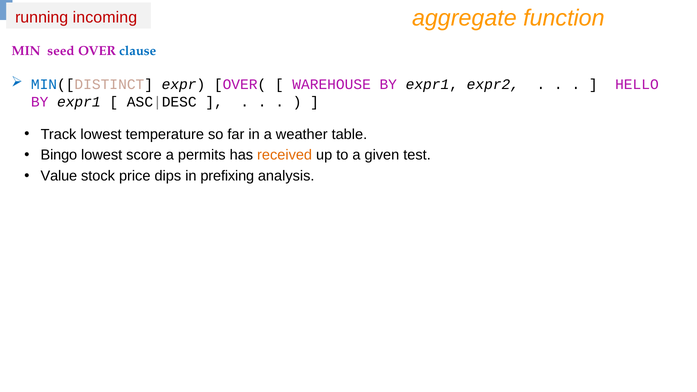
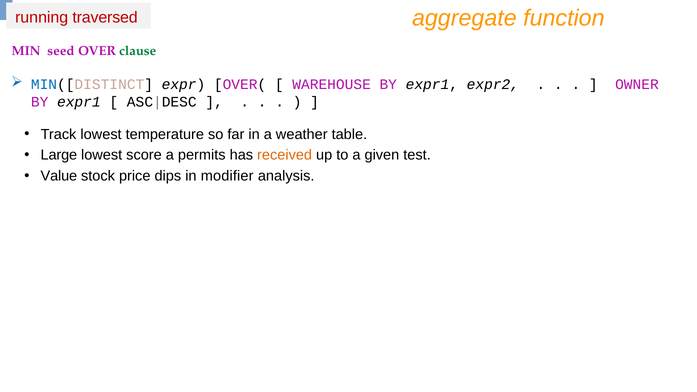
incoming: incoming -> traversed (105, 17)
clause colour: blue -> green (138, 51)
HELLO: HELLO -> OWNER (637, 84)
Bingo: Bingo -> Large (59, 155)
prefixing: prefixing -> modifier (227, 176)
